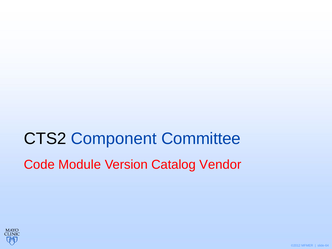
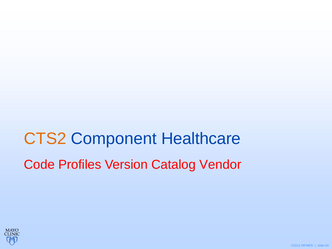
CTS2 colour: black -> orange (45, 139)
Committee: Committee -> Healthcare (201, 139)
Module: Module -> Profiles (80, 165)
